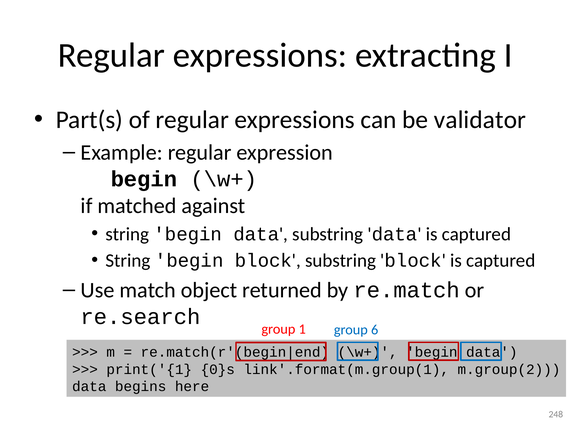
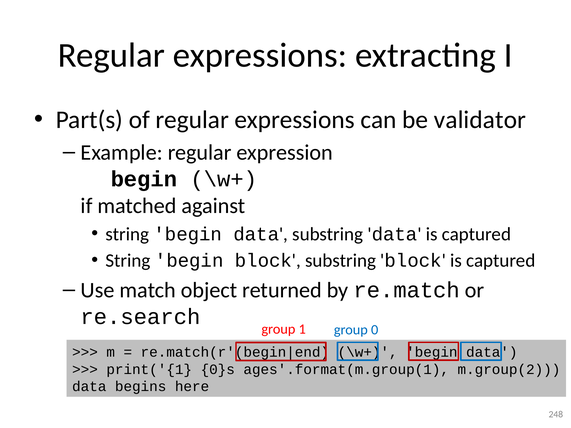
6: 6 -> 0 (375, 330)
link'.format(m.group(1: link'.format(m.group(1 -> ages'.format(m.group(1 (346, 370)
